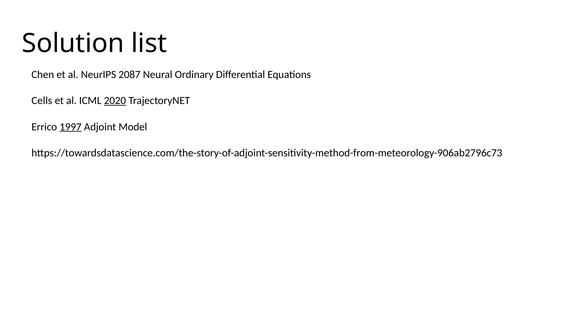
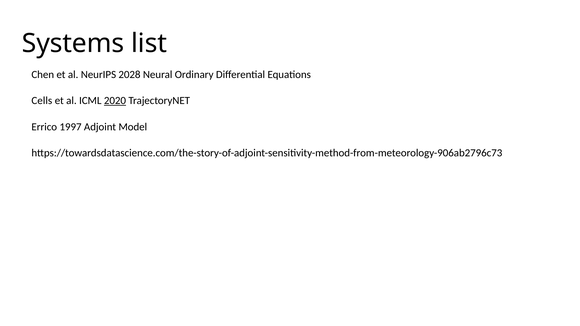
Solution: Solution -> Systems (73, 43)
2087: 2087 -> 2028 (129, 75)
1997 underline: present -> none (71, 127)
